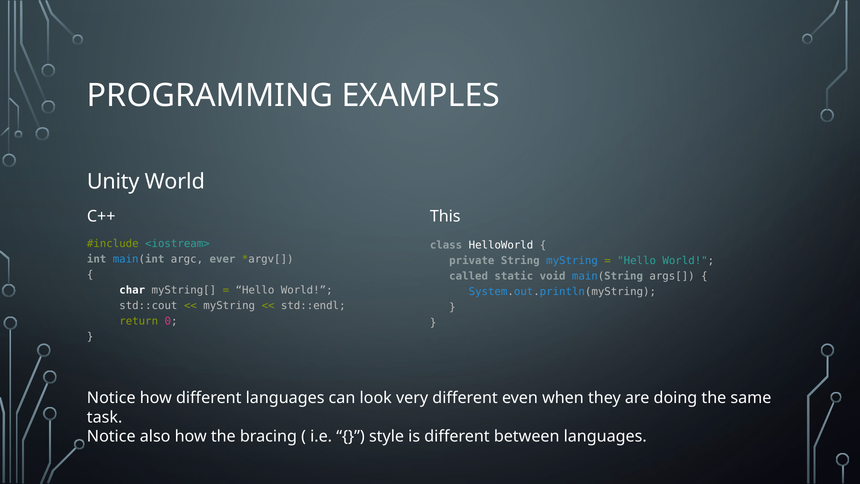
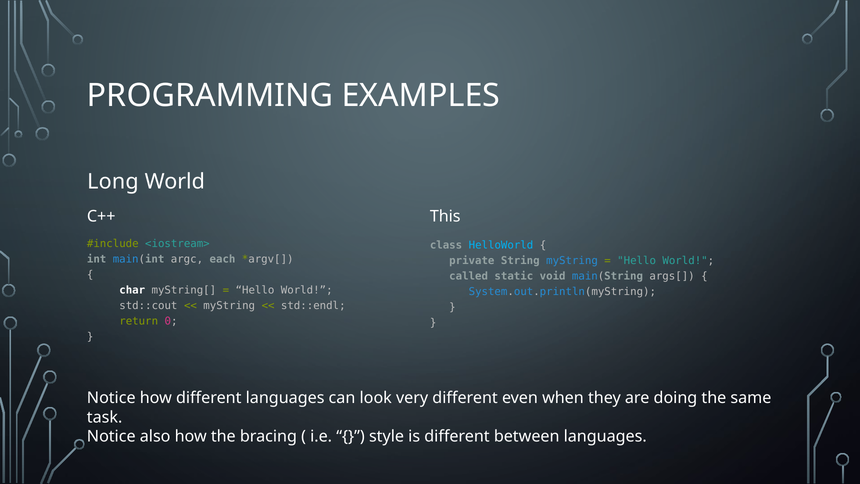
Unity: Unity -> Long (113, 181)
HelloWorld colour: white -> light blue (501, 245)
ever: ever -> each (223, 259)
